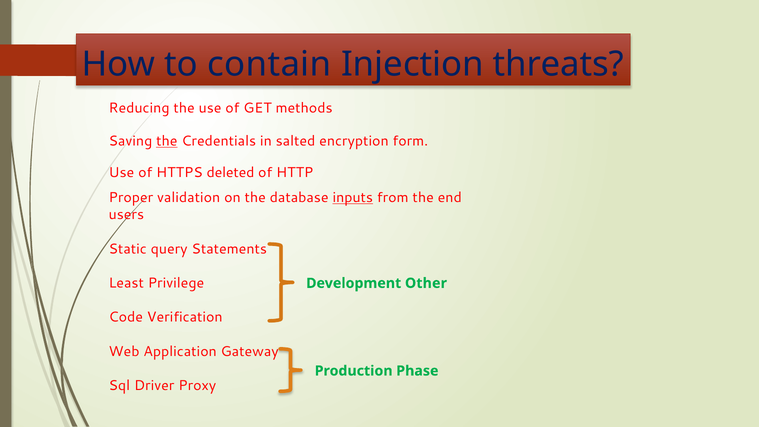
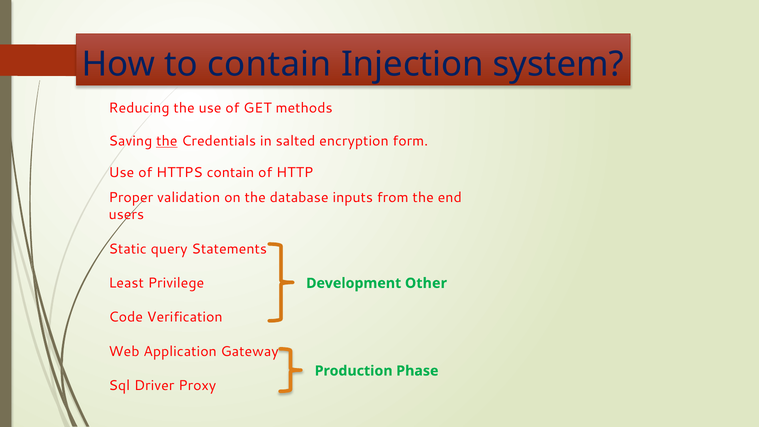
threats: threats -> system (558, 64)
HTTPS deleted: deleted -> contain (230, 173)
inputs underline: present -> none (353, 198)
